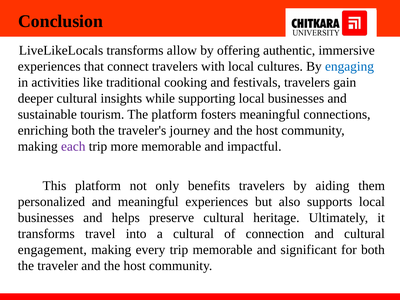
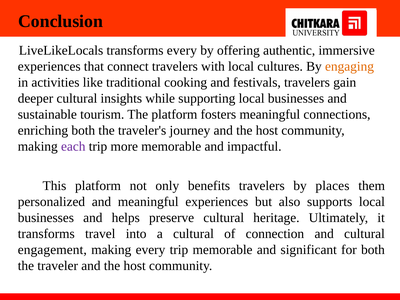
transforms allow: allow -> every (182, 50)
engaging colour: blue -> orange (350, 66)
aiding: aiding -> places (332, 186)
